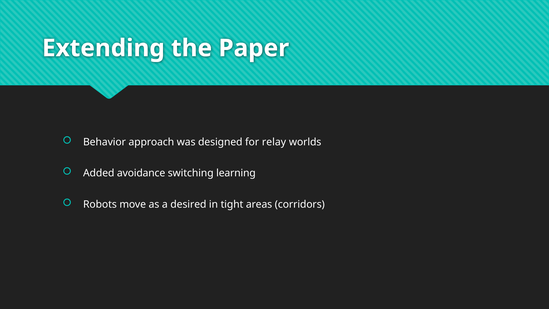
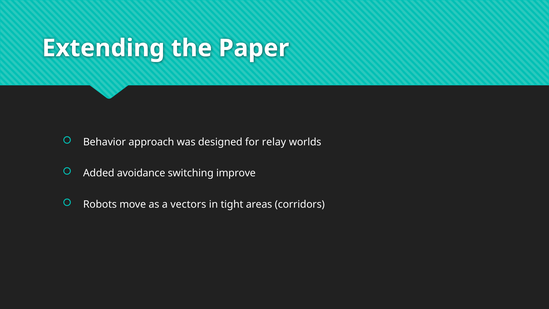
learning: learning -> improve (236, 173)
desired: desired -> vectors (188, 204)
